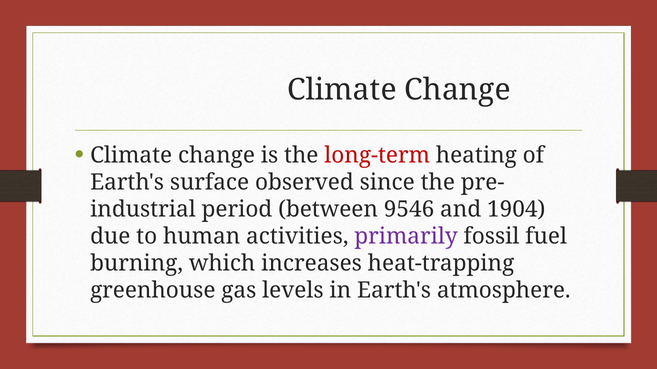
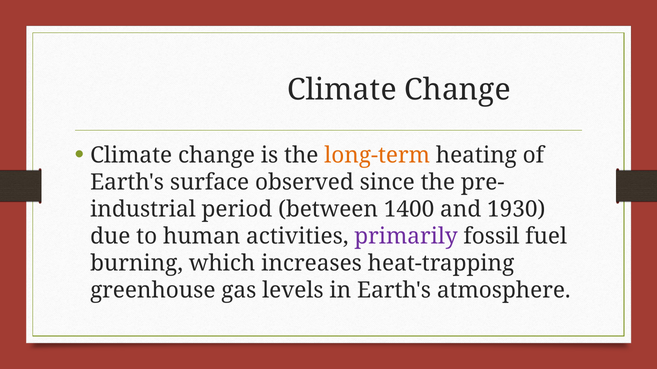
long-term colour: red -> orange (377, 155)
9546: 9546 -> 1400 (409, 210)
1904: 1904 -> 1930 (516, 210)
